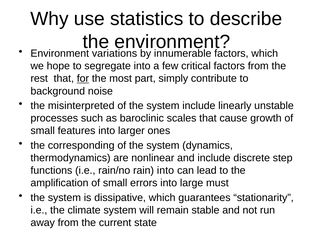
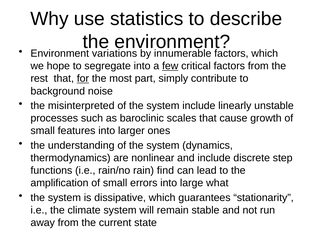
few underline: none -> present (170, 66)
corresponding: corresponding -> understanding (81, 145)
rain into: into -> find (165, 170)
must: must -> what (217, 183)
